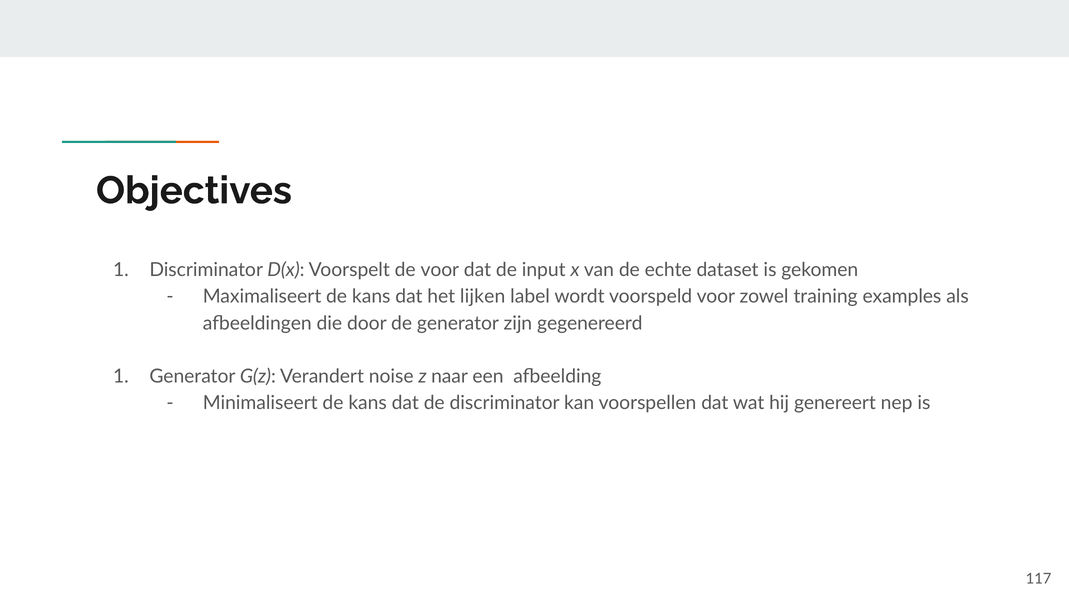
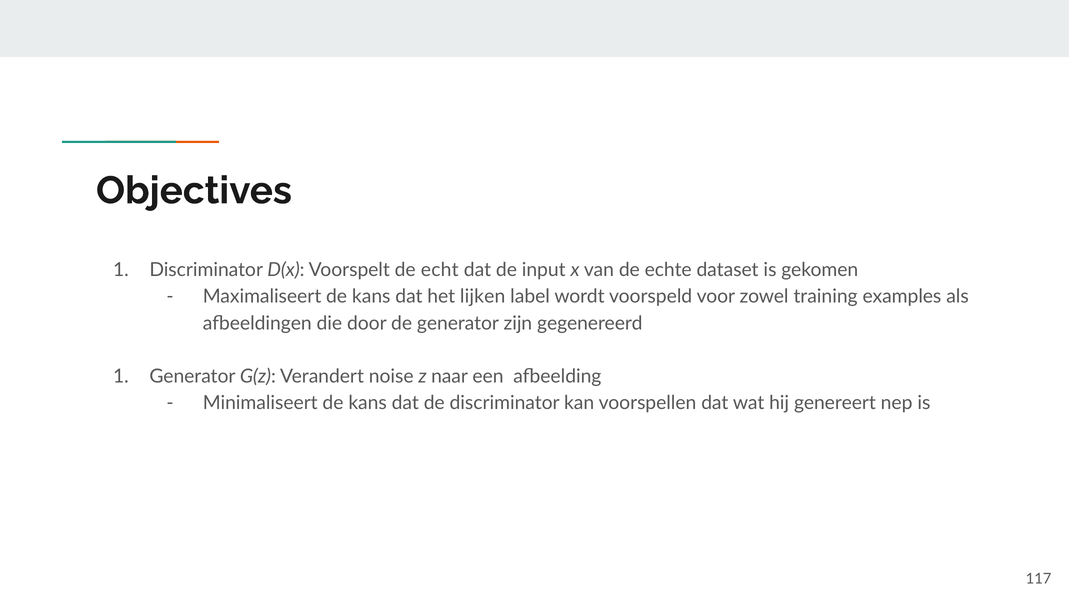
de voor: voor -> echt (440, 270)
